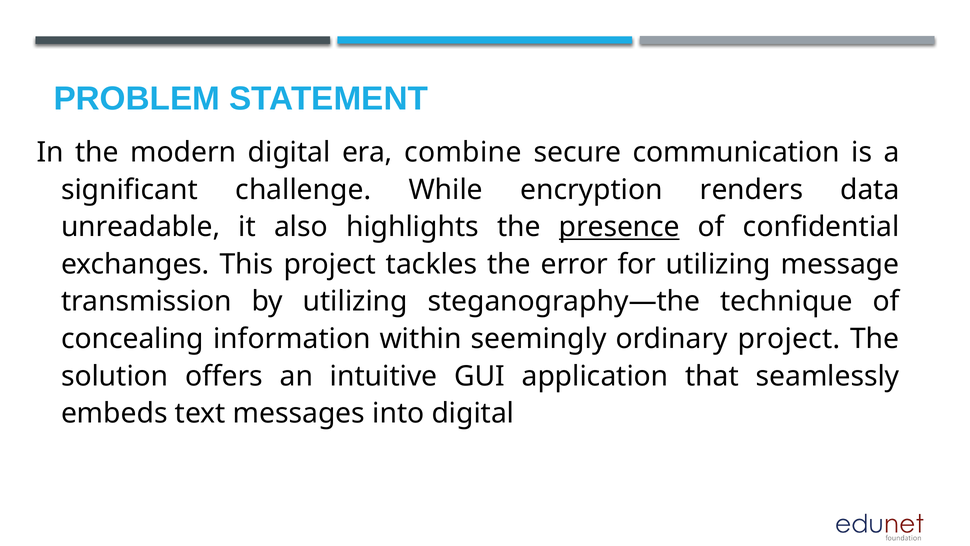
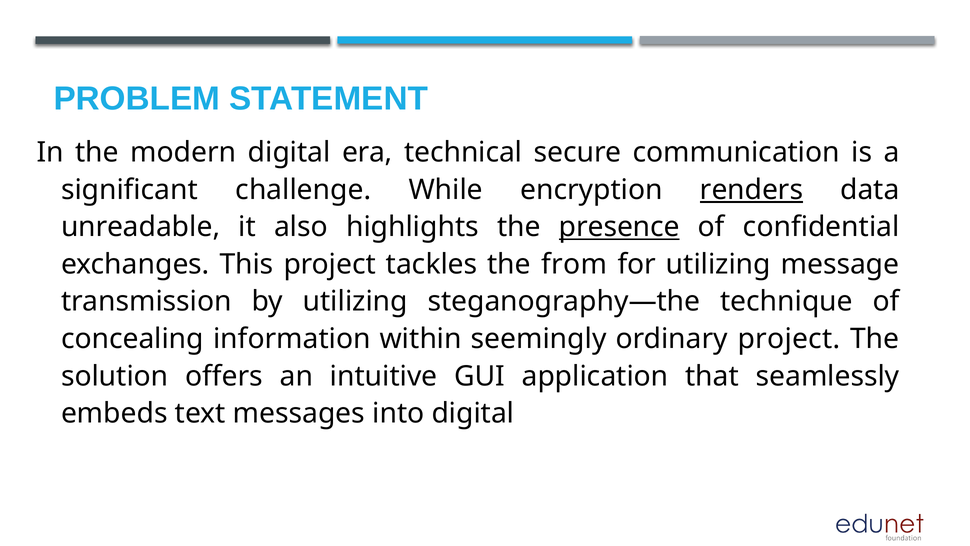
combine: combine -> technical (463, 152)
renders underline: none -> present (752, 190)
error: error -> from (574, 264)
